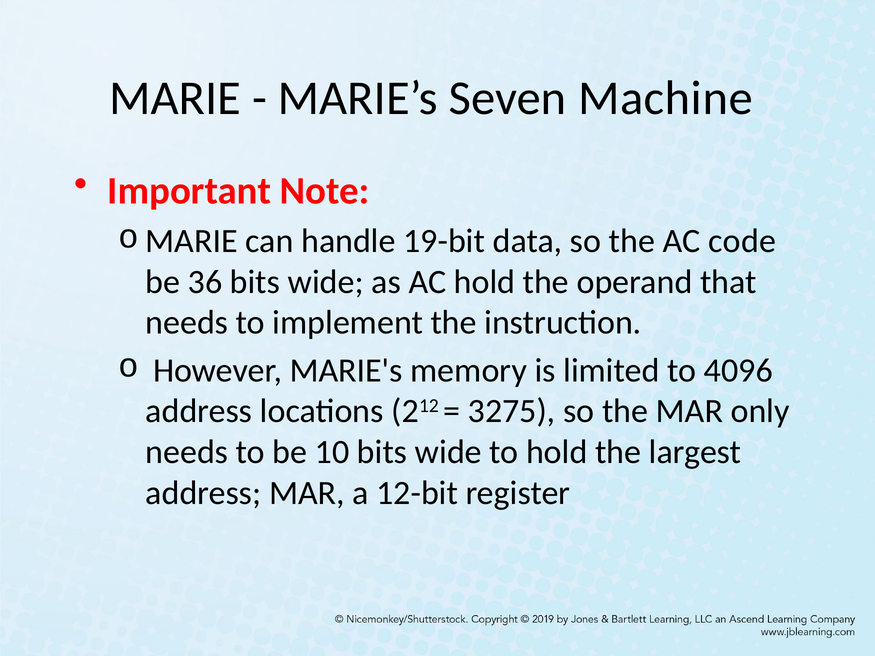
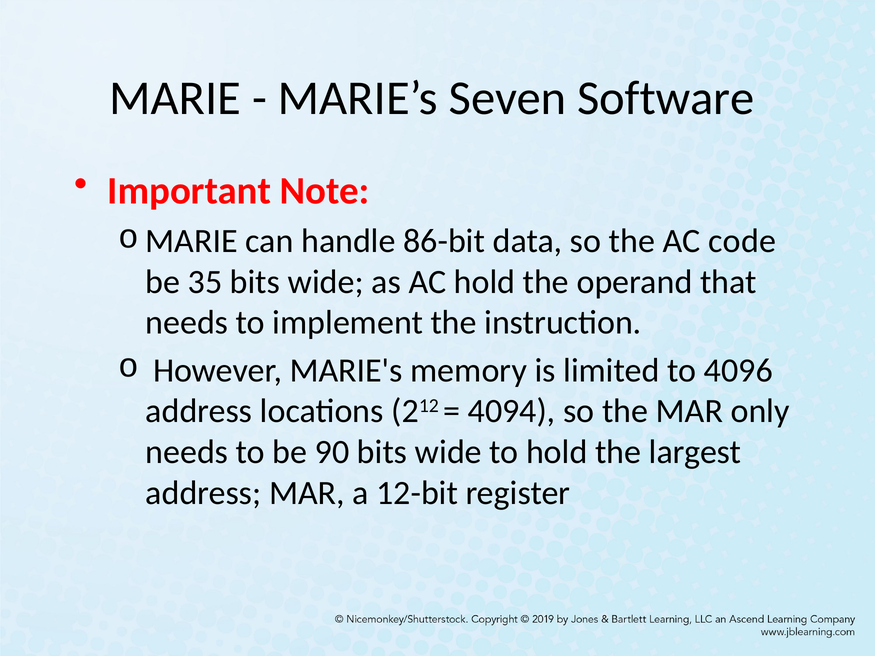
Machine: Machine -> Software (666, 98)
19-bit: 19-bit -> 86-bit (444, 241)
36: 36 -> 35 (205, 282)
3275: 3275 -> 4094 (512, 411)
10: 10 -> 90 (332, 452)
